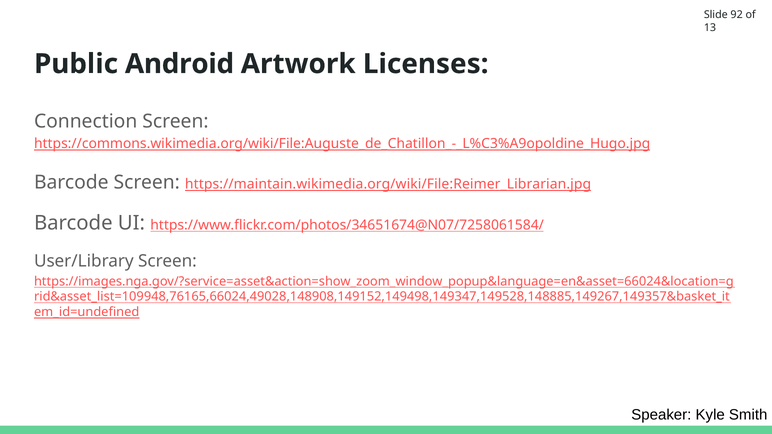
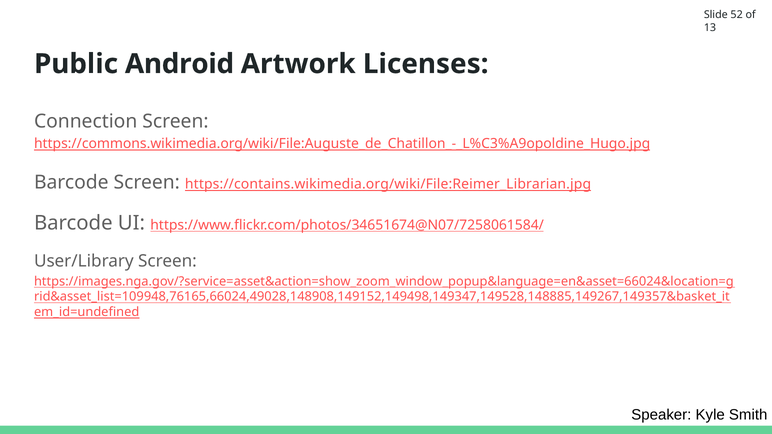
92: 92 -> 52 (737, 15)
https://maintain.wikimedia.org/wiki/File:Reimer_Librarian.jpg: https://maintain.wikimedia.org/wiki/File:Reimer_Librarian.jpg -> https://contains.wikimedia.org/wiki/File:Reimer_Librarian.jpg (388, 184)
